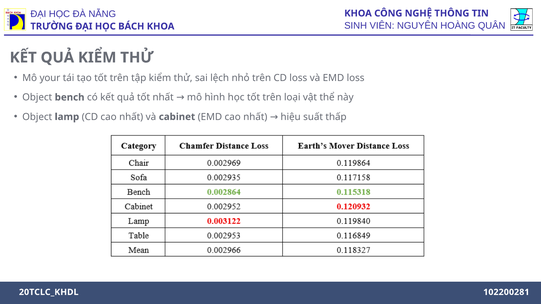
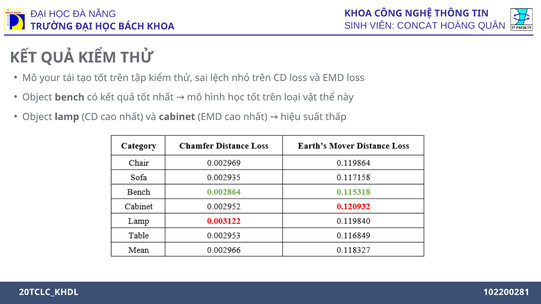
NGUYÊN: NGUYÊN -> CONCAT (417, 26)
